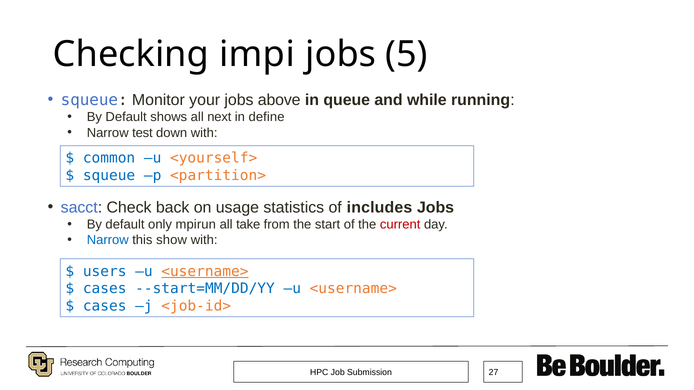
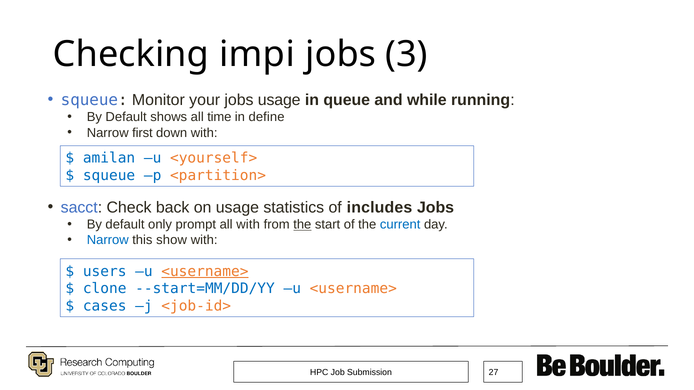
5: 5 -> 3 (407, 54)
jobs above: above -> usage (279, 100)
next: next -> time (219, 117)
test: test -> first (142, 133)
common: common -> amilan (109, 158)
mpirun: mpirun -> prompt (196, 225)
all take: take -> with (248, 225)
the underline: none -> present (302, 225)
current colour: red -> blue (400, 225)
cases: cases -> clone (105, 289)
